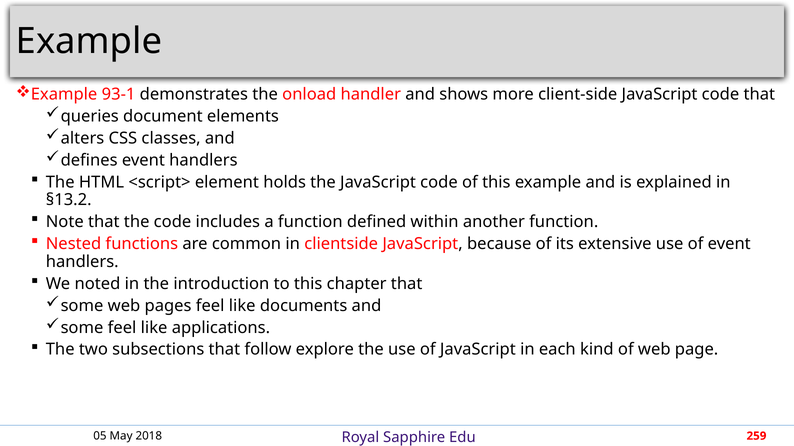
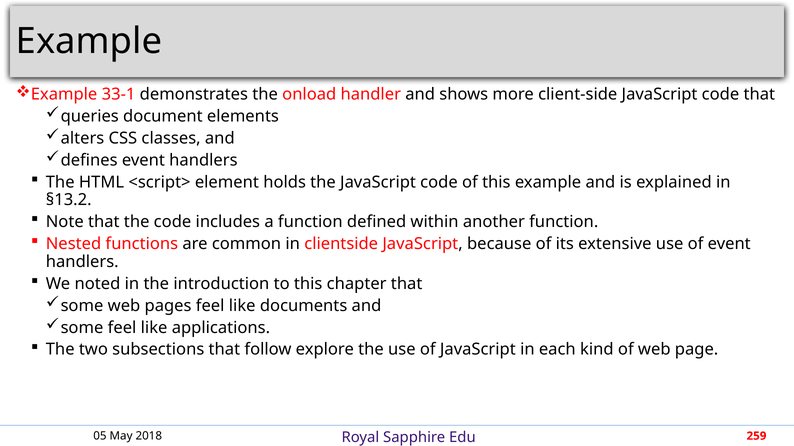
93-1: 93-1 -> 33-1 (119, 94)
